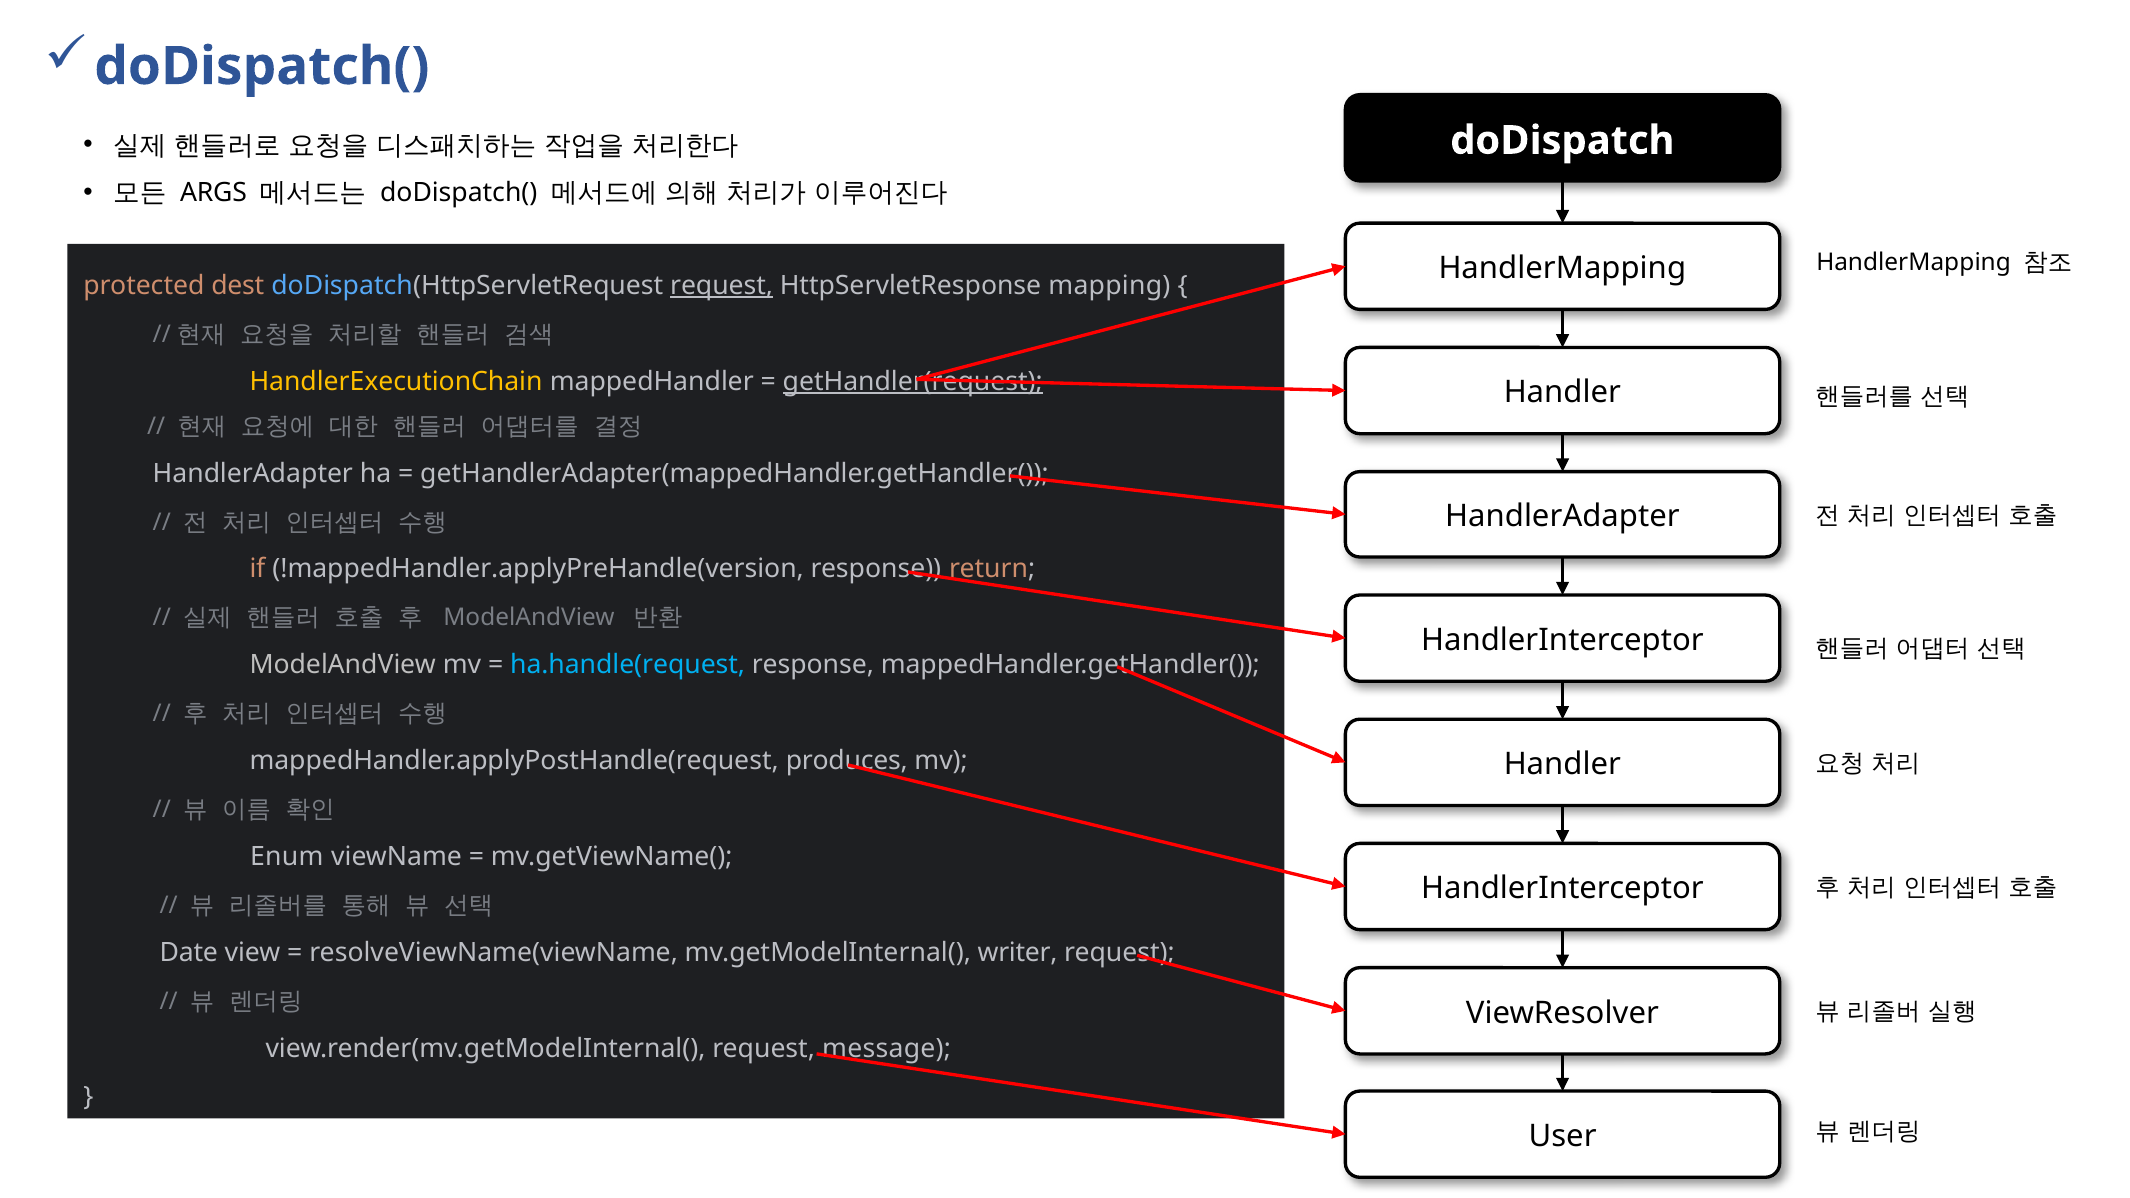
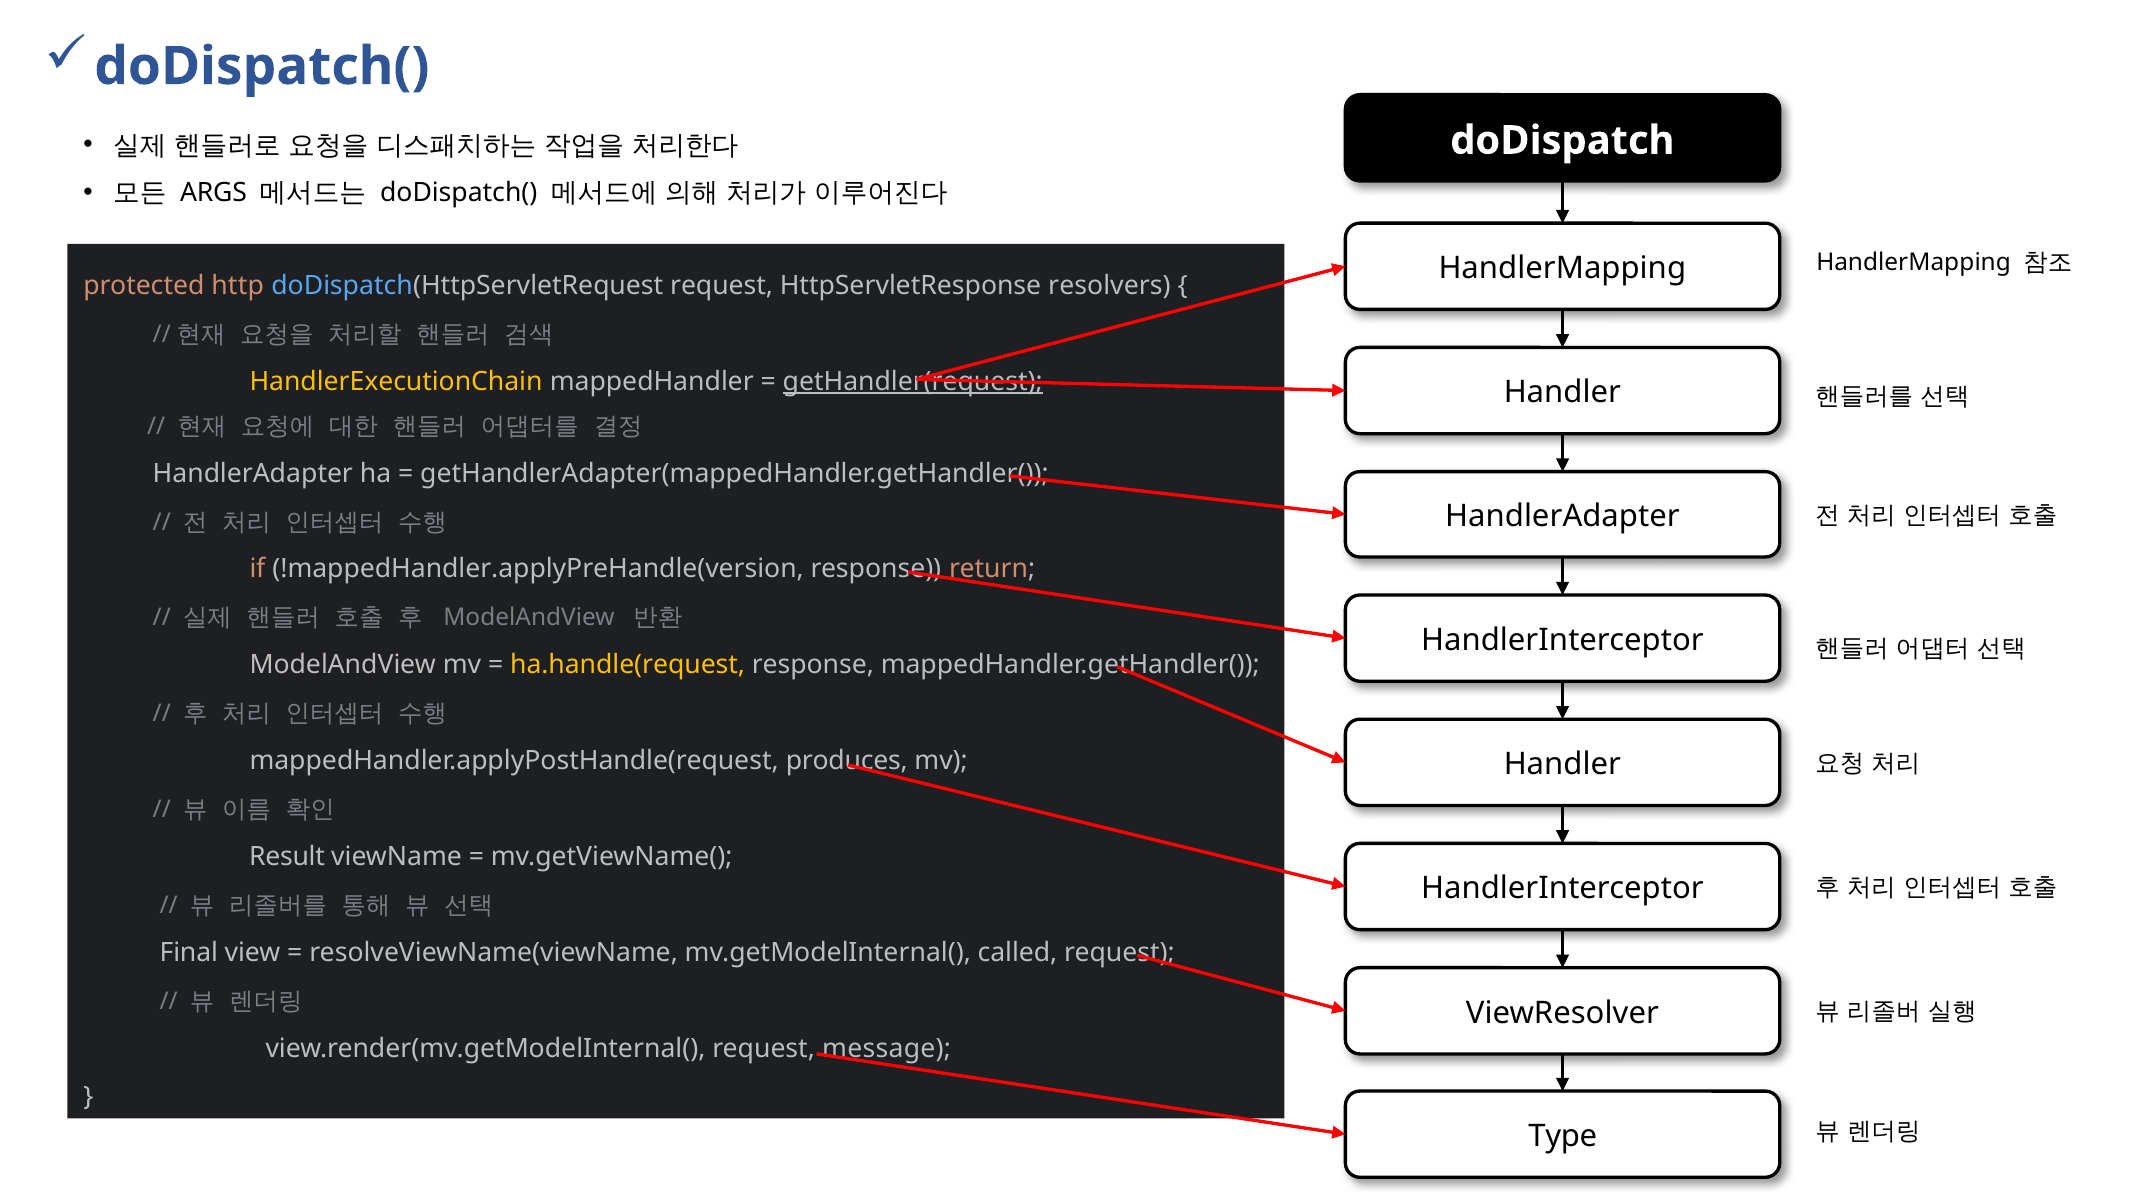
dest: dest -> http (238, 286)
request underline: present -> none (722, 286)
mapping: mapping -> resolvers (1109, 286)
ha.handle(request colour: light blue -> yellow (628, 665)
Enum: Enum -> Result (287, 857)
Date: Date -> Final (189, 953)
writer: writer -> called (1017, 953)
User: User -> Type (1563, 1136)
